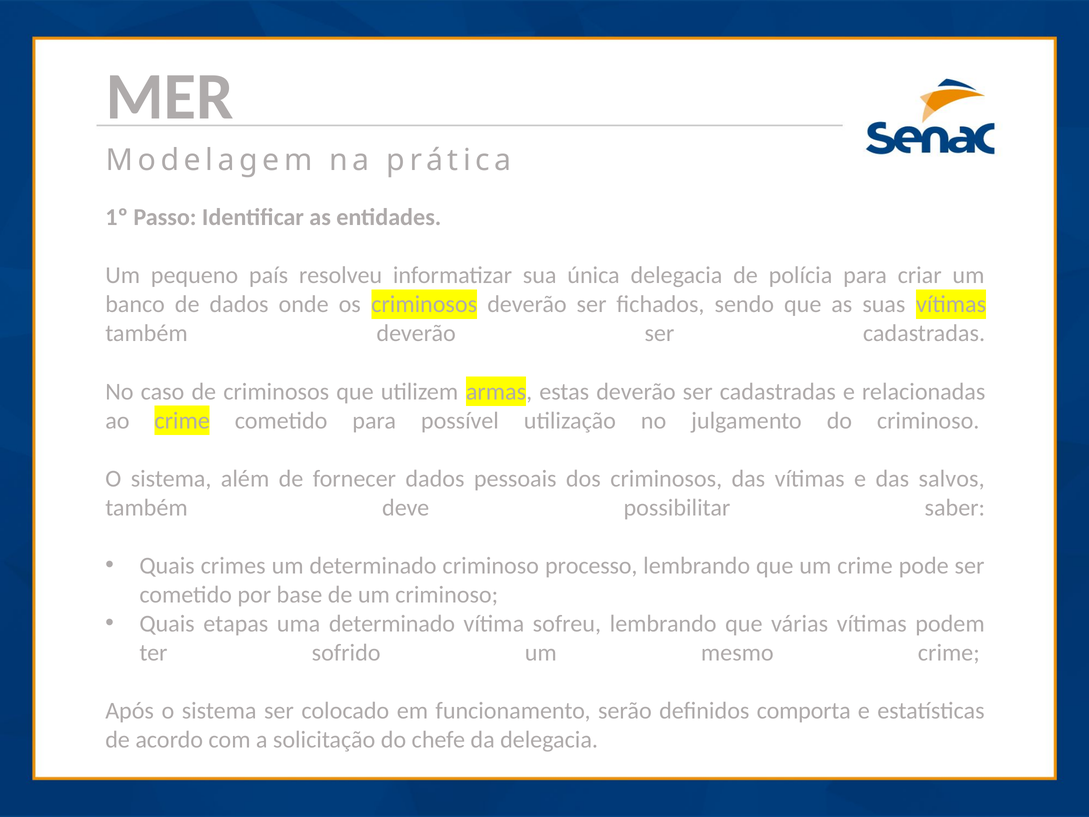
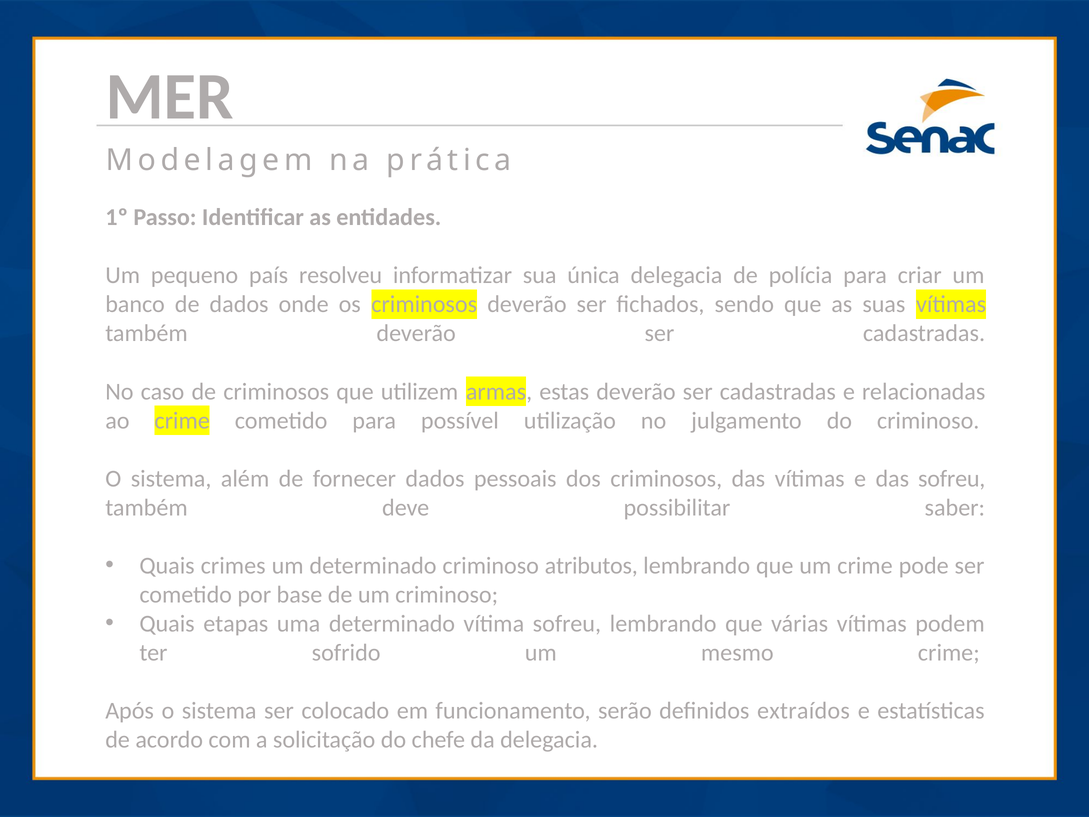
das salvos: salvos -> sofreu (952, 479)
processo: processo -> atributos (591, 566)
comporta: comporta -> extraídos (803, 711)
